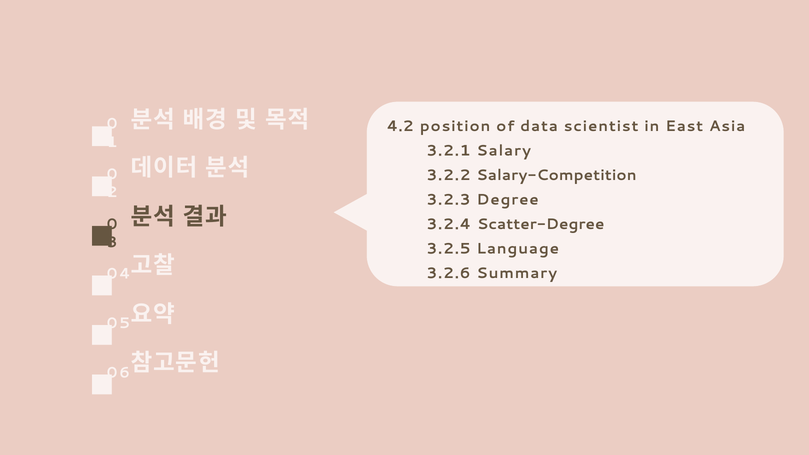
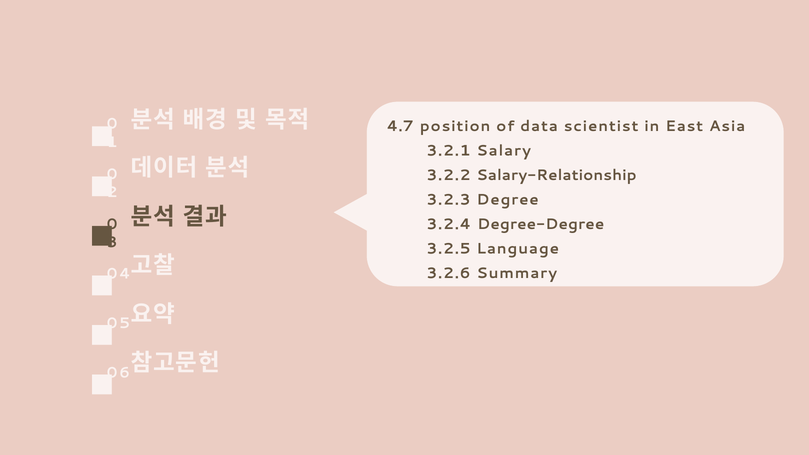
4.2: 4.2 -> 4.7 (400, 126)
Salary-Competition: Salary-Competition -> Salary-Relationship (557, 175)
Scatter-Degree: Scatter-Degree -> Degree-Degree (541, 224)
